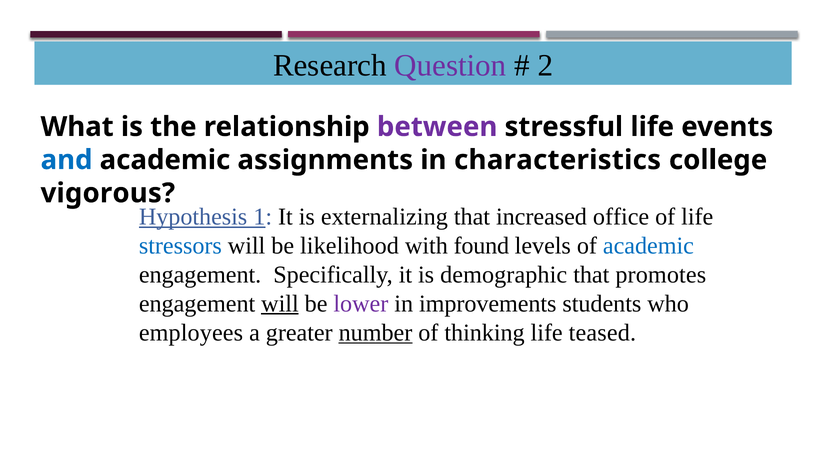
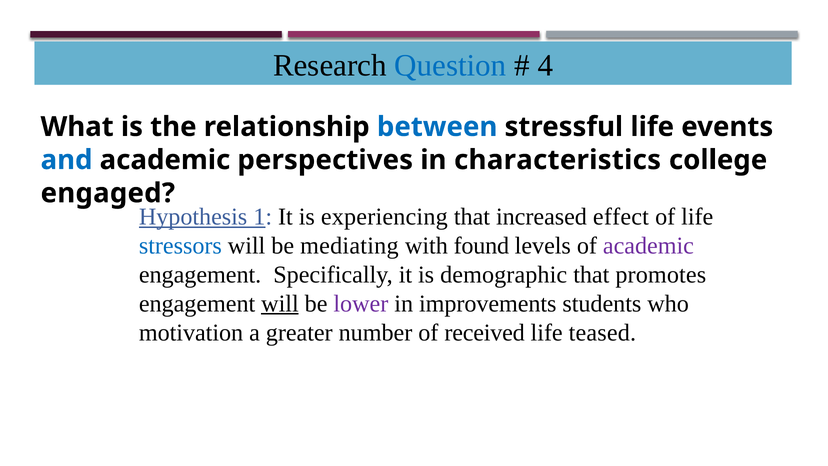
Question colour: purple -> blue (450, 65)
2: 2 -> 4 (545, 65)
between colour: purple -> blue (437, 127)
assignments: assignments -> perspectives (325, 160)
vigorous: vigorous -> engaged (108, 193)
externalizing: externalizing -> experiencing (384, 216)
office: office -> effect (621, 216)
likelihood: likelihood -> mediating (349, 245)
academic colour: blue -> purple (648, 245)
employees: employees -> motivation (191, 332)
number underline: present -> none (375, 332)
thinking: thinking -> received (485, 332)
